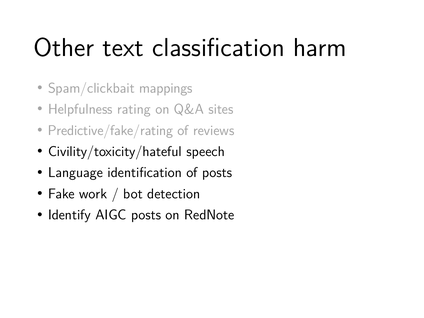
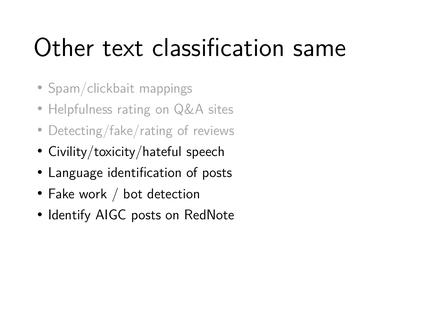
harm: harm -> same (320, 47)
Predictive/fake/rating: Predictive/fake/rating -> Detecting/fake/rating (110, 130)
